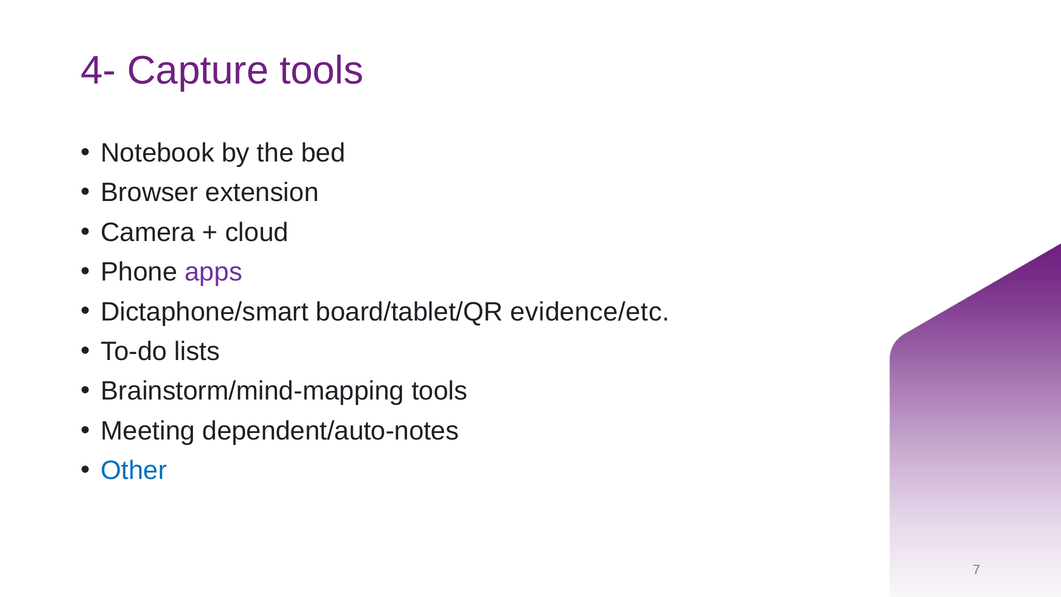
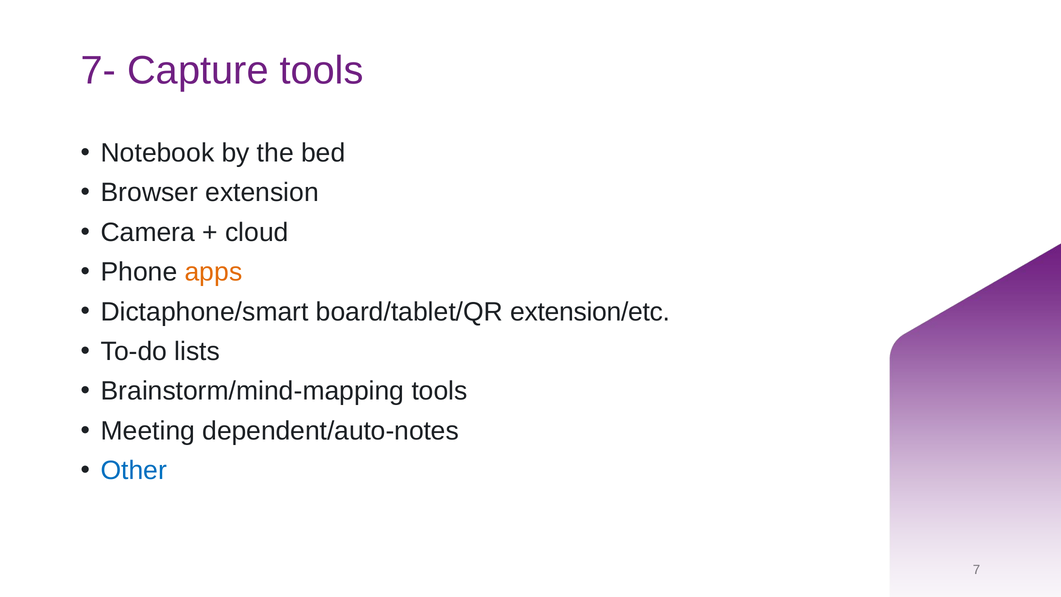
4-: 4- -> 7- (99, 70)
apps colour: purple -> orange (214, 272)
evidence/etc: evidence/etc -> extension/etc (590, 312)
